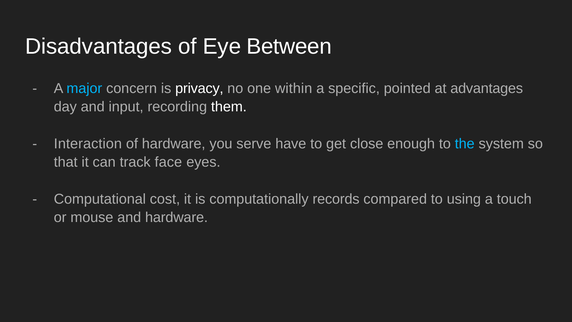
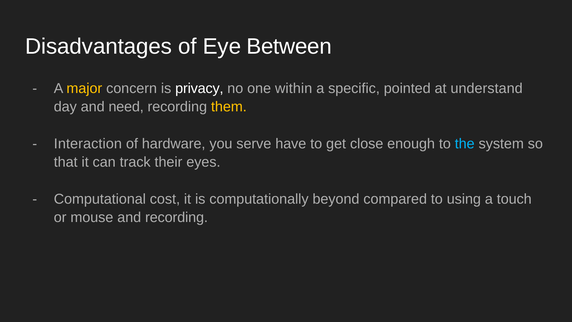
major colour: light blue -> yellow (84, 88)
advantages: advantages -> understand (487, 88)
input: input -> need (126, 107)
them colour: white -> yellow (229, 107)
face: face -> their (168, 162)
records: records -> beyond (336, 199)
and hardware: hardware -> recording (177, 217)
